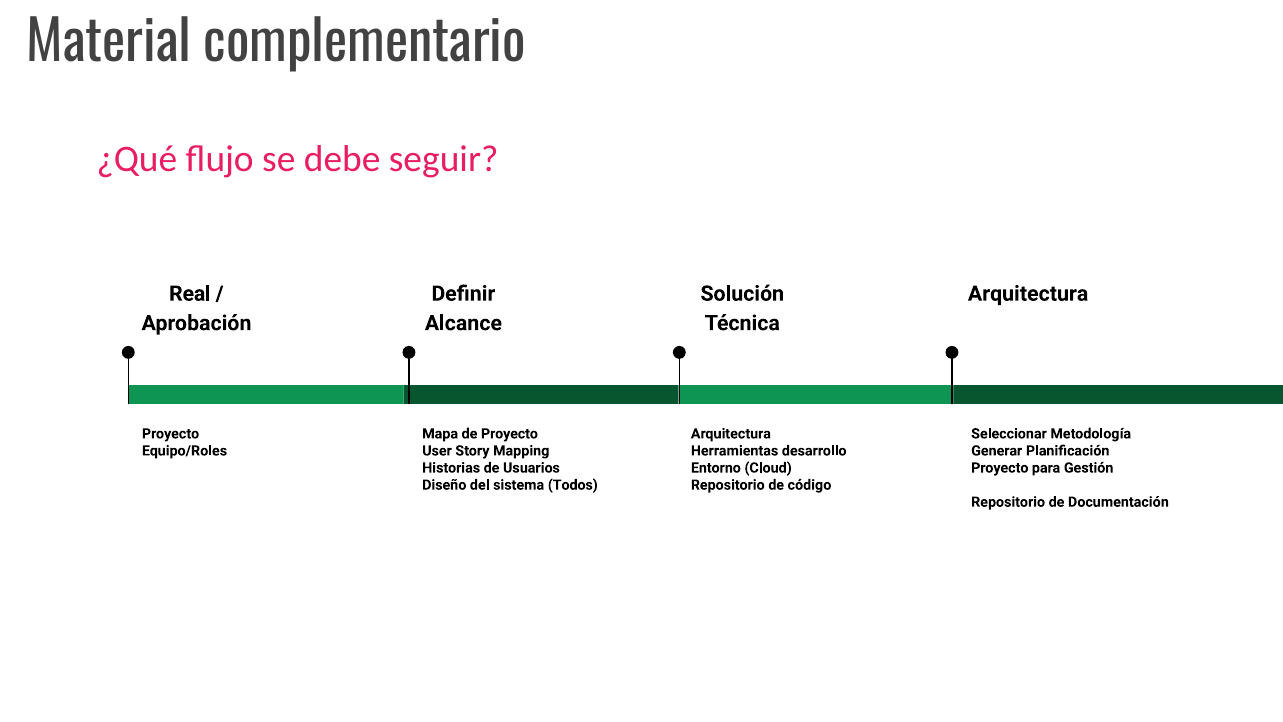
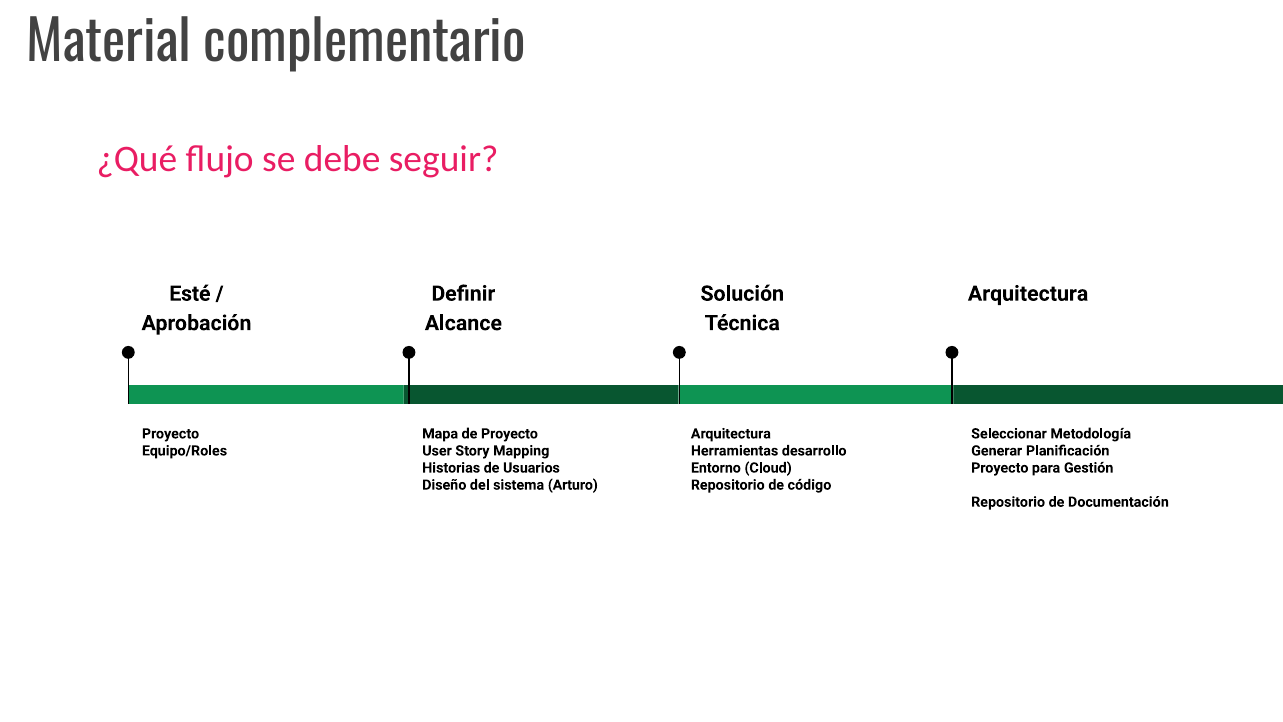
Real: Real -> Esté (190, 294)
Todos: Todos -> Arturo (573, 485)
